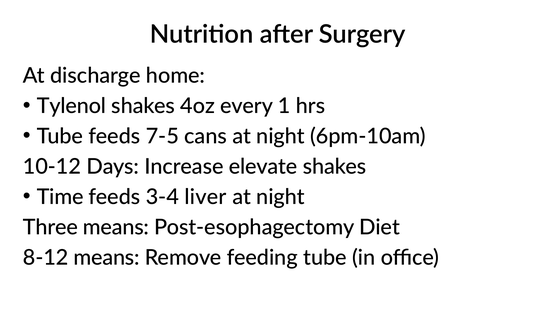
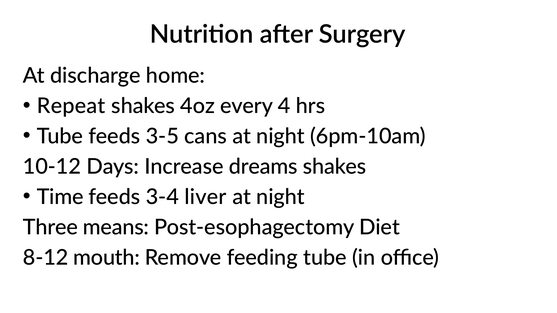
Tylenol: Tylenol -> Repeat (71, 106)
1: 1 -> 4 (284, 106)
7-5: 7-5 -> 3-5 (162, 137)
elevate: elevate -> dreams (263, 167)
8-12 means: means -> mouth (107, 258)
